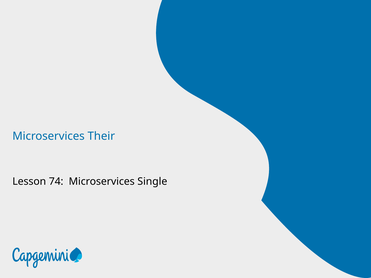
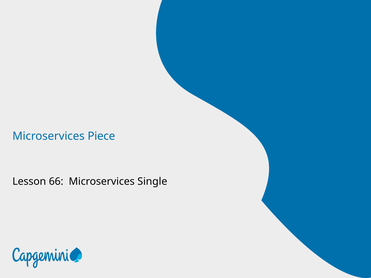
Their: Their -> Piece (101, 136)
74: 74 -> 66 (56, 182)
